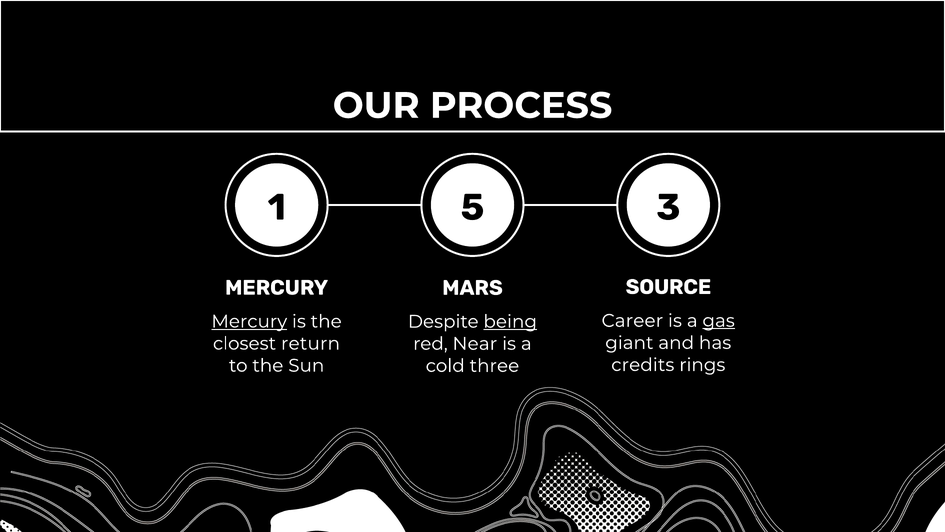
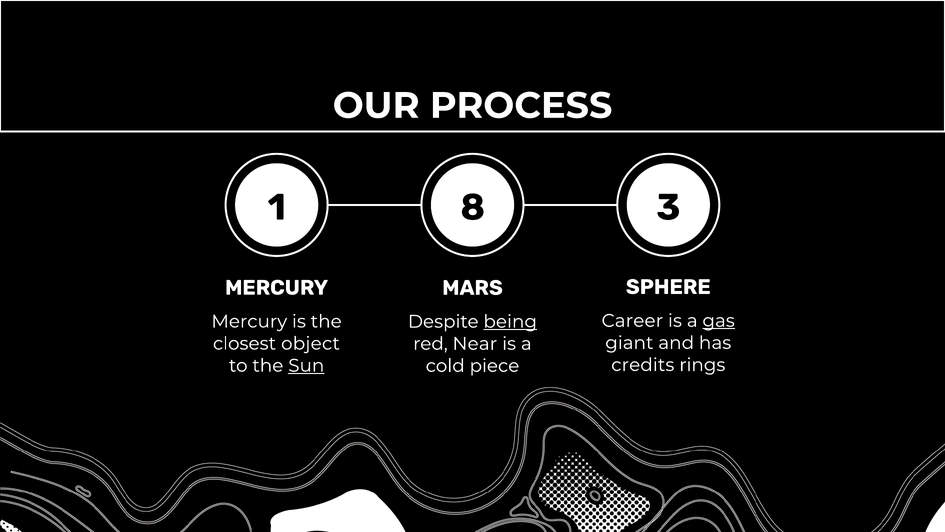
5: 5 -> 8 (473, 207)
SOURCE: SOURCE -> SPHERE (668, 287)
Mercury underline: present -> none (249, 321)
return: return -> object (310, 343)
Sun underline: none -> present (306, 365)
three: three -> piece (494, 366)
